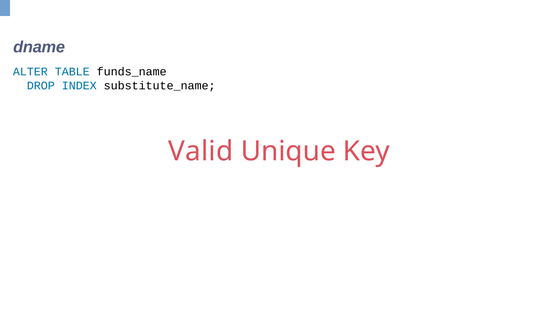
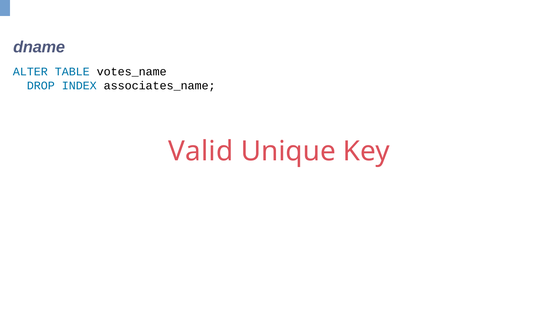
funds_name: funds_name -> votes_name (132, 72)
substitute_name: substitute_name -> associates_name (160, 86)
